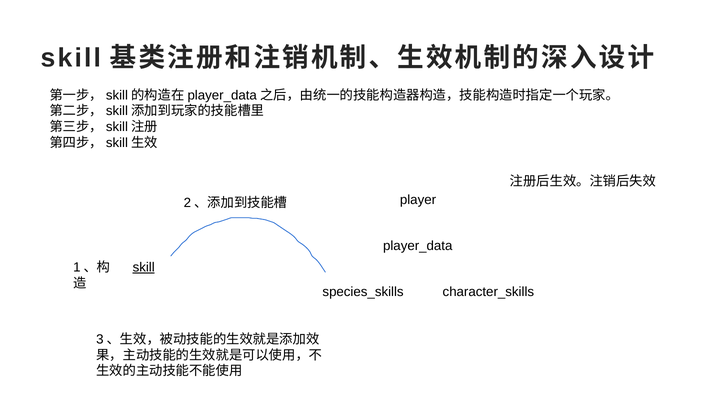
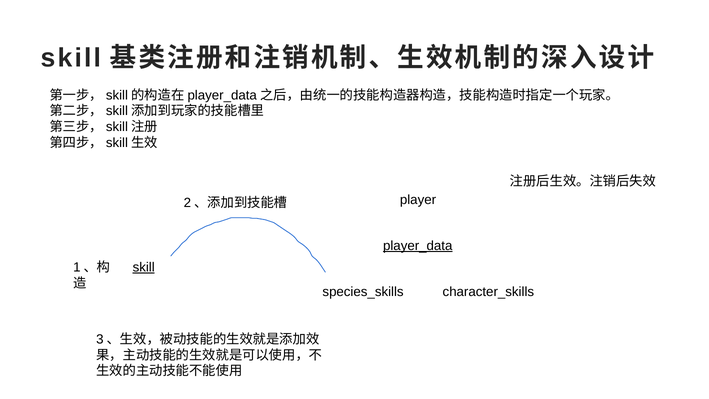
player_data underline: none -> present (418, 246)
